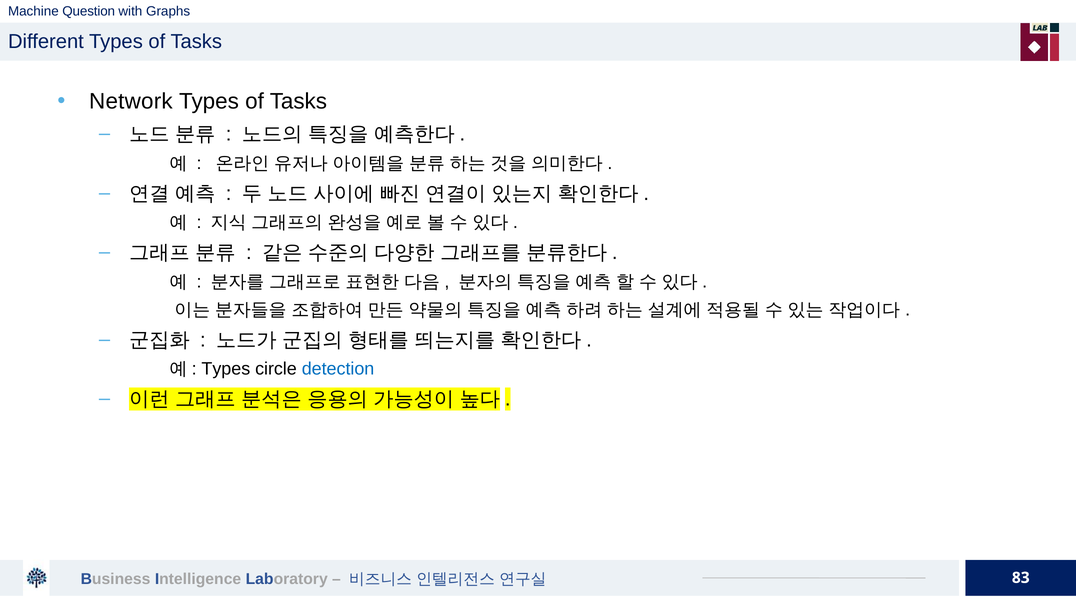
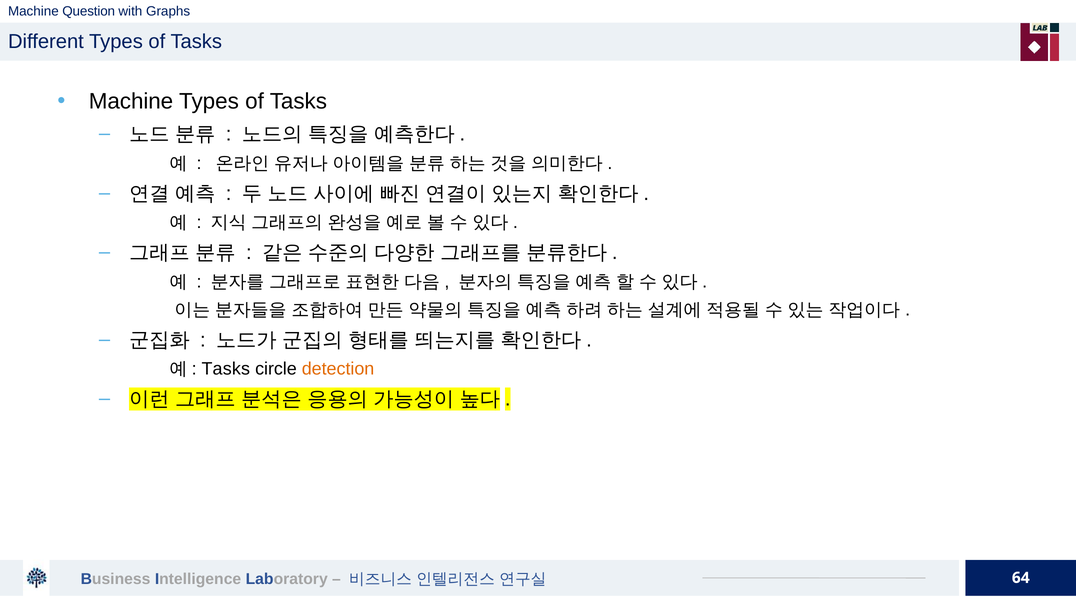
Network: Network -> Machine (131, 102)
Types: Types -> Tasks (226, 369)
detection colour: blue -> orange (338, 369)
83: 83 -> 64 (1021, 578)
